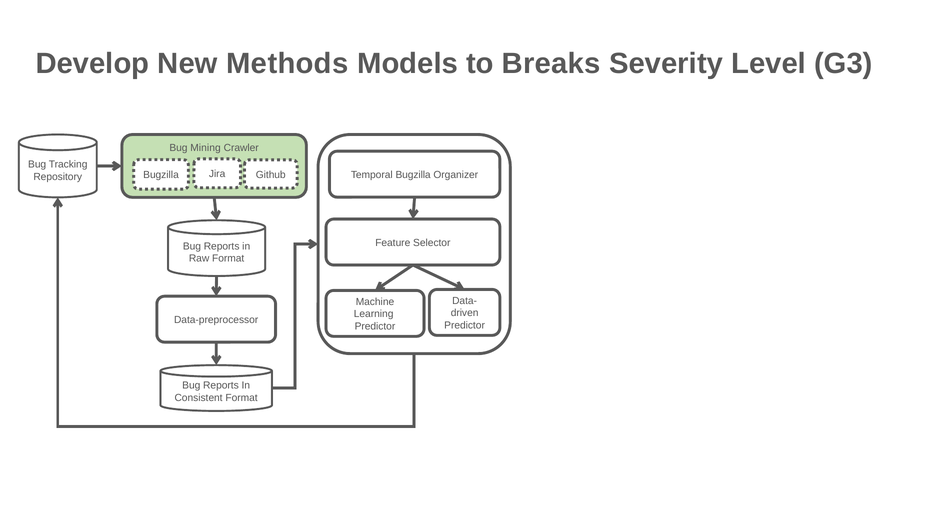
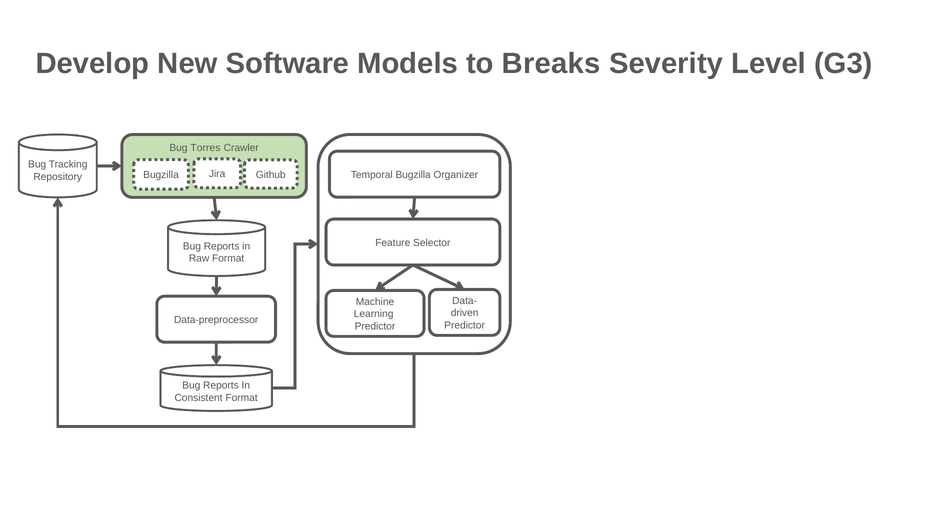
Methods: Methods -> Software (287, 64)
Mining: Mining -> Torres (205, 148)
